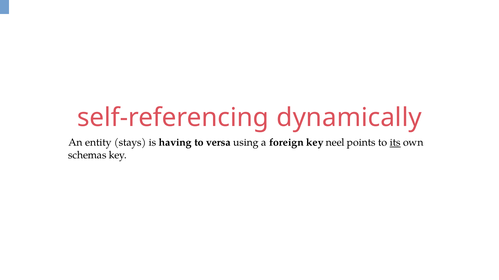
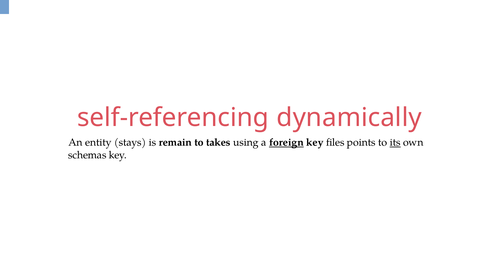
having: having -> remain (175, 143)
versa: versa -> takes (218, 143)
foreign underline: none -> present (286, 143)
neel: neel -> files (335, 143)
